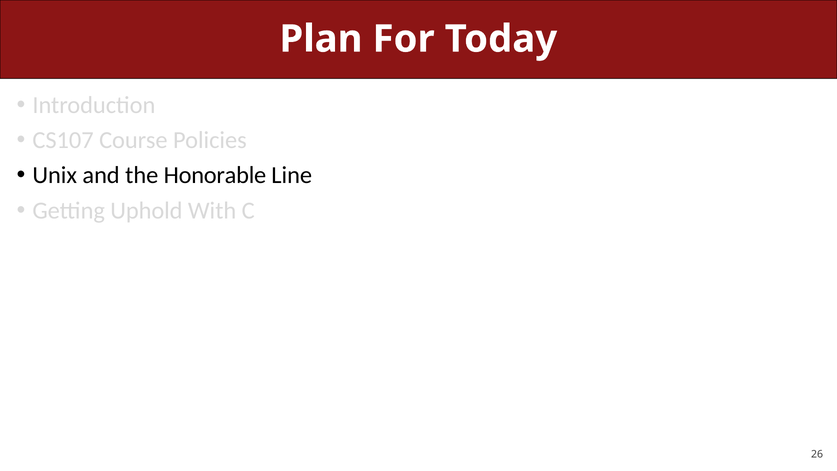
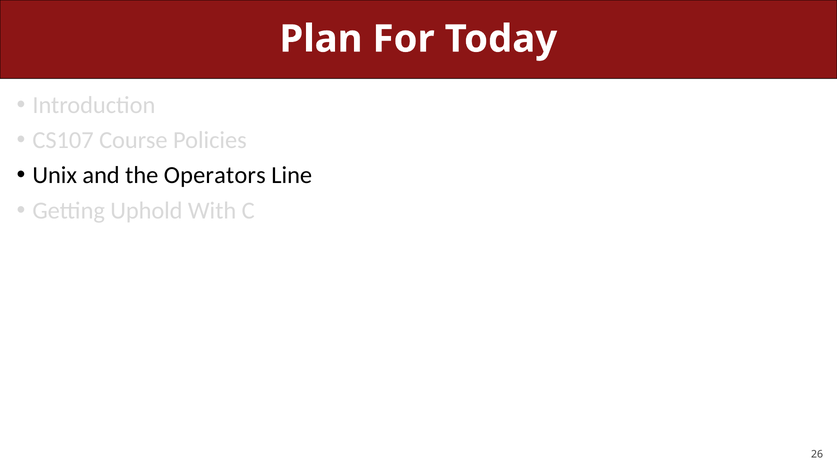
Honorable: Honorable -> Operators (215, 175)
